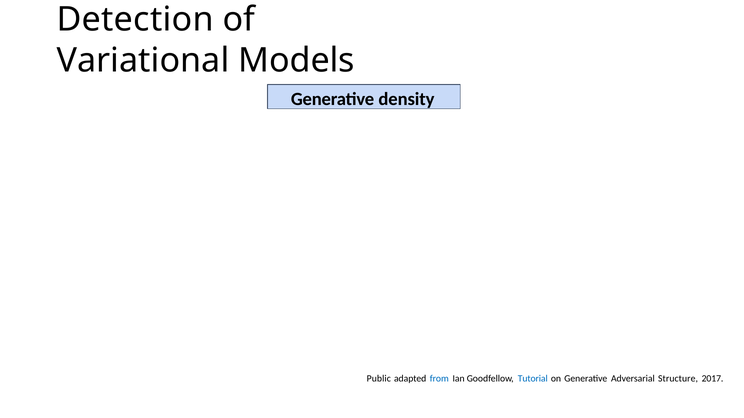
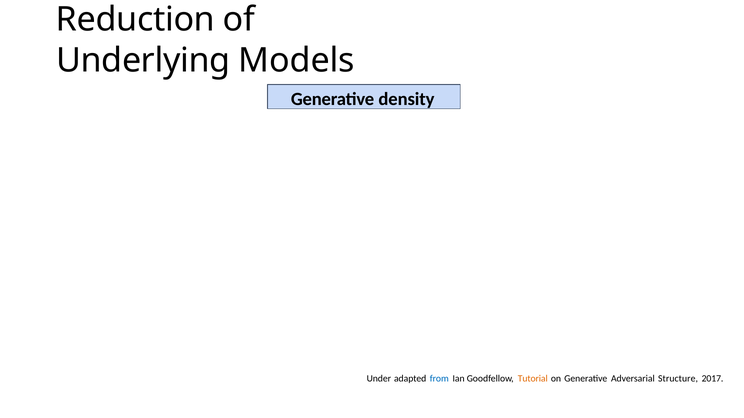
Detection: Detection -> Reduction (135, 20)
Variational: Variational -> Underlying (143, 60)
Public: Public -> Under (379, 379)
Tutorial colour: blue -> orange (533, 379)
